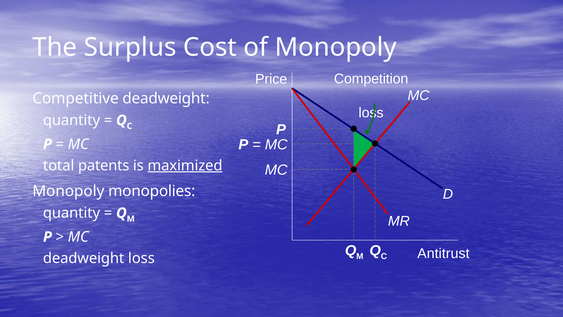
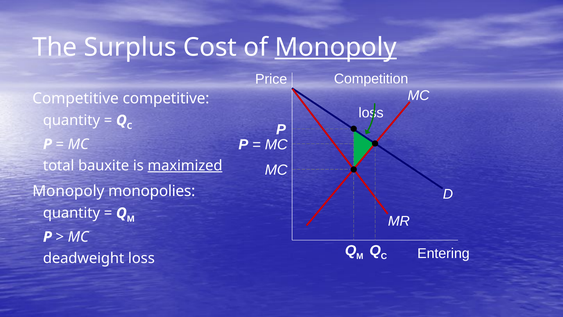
Monopoly underline: none -> present (336, 47)
Competitive deadweight: deadweight -> competitive (166, 98)
patents: patents -> bauxite (104, 165)
Antitrust: Antitrust -> Entering (443, 253)
